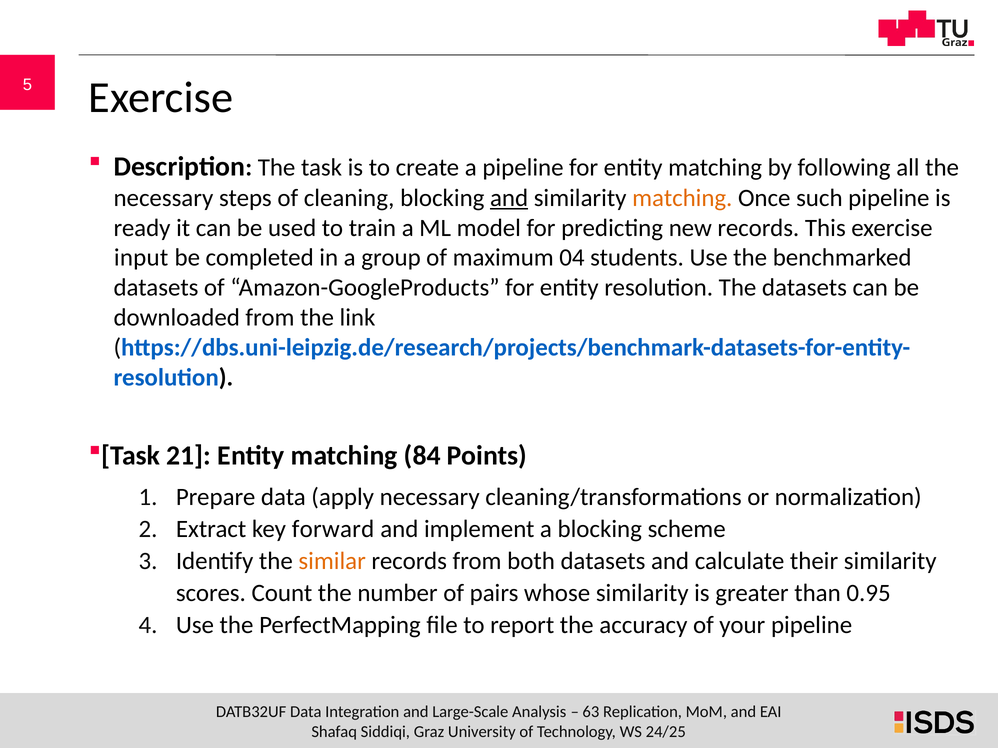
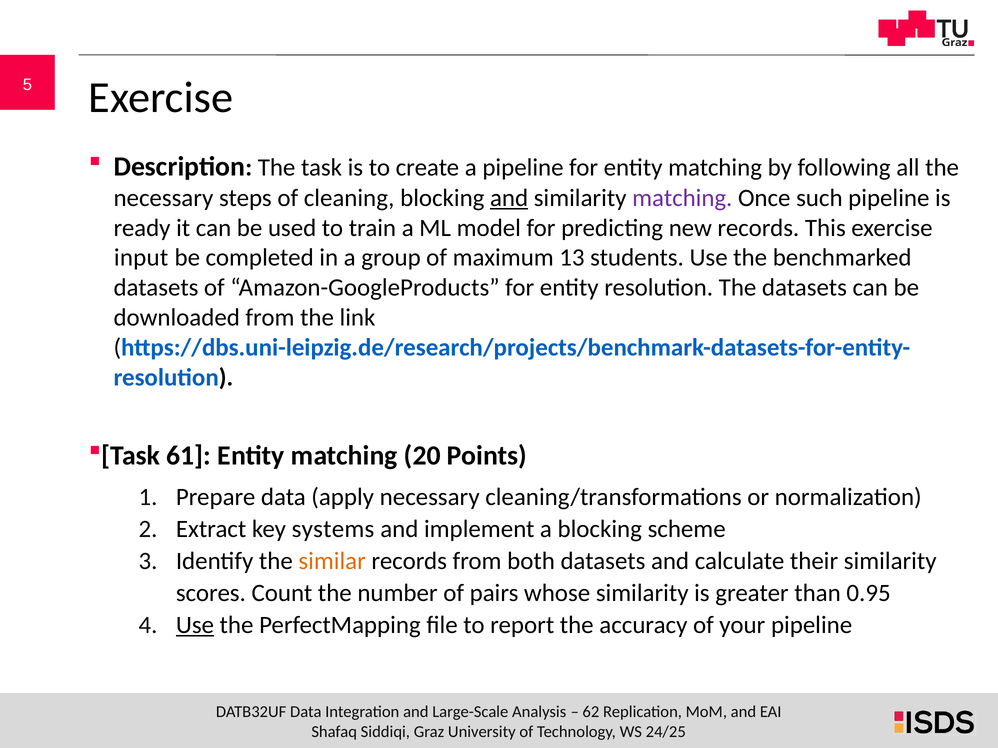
matching colour: orange -> purple (682, 198)
04: 04 -> 13 (572, 258)
21: 21 -> 61 (189, 456)
84: 84 -> 20 (422, 456)
forward: forward -> systems (333, 530)
Use underline: none -> present (195, 626)
63: 63 -> 62 (591, 712)
